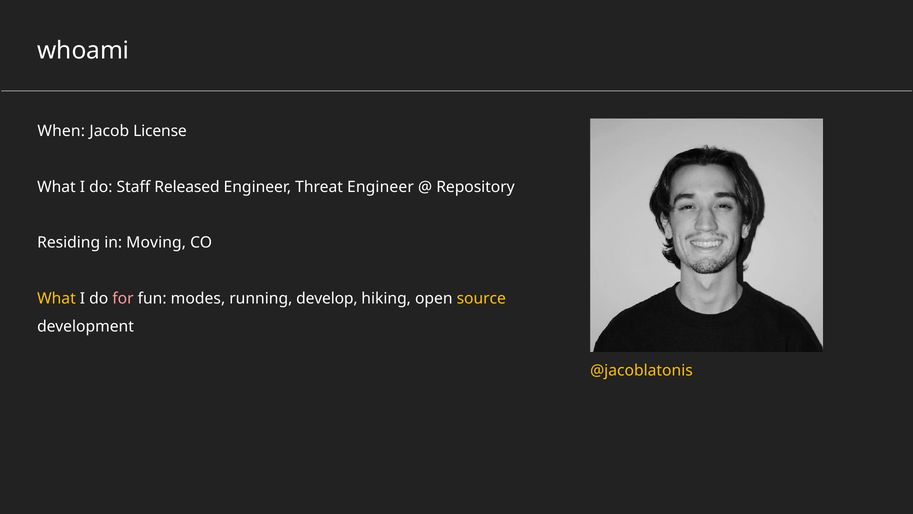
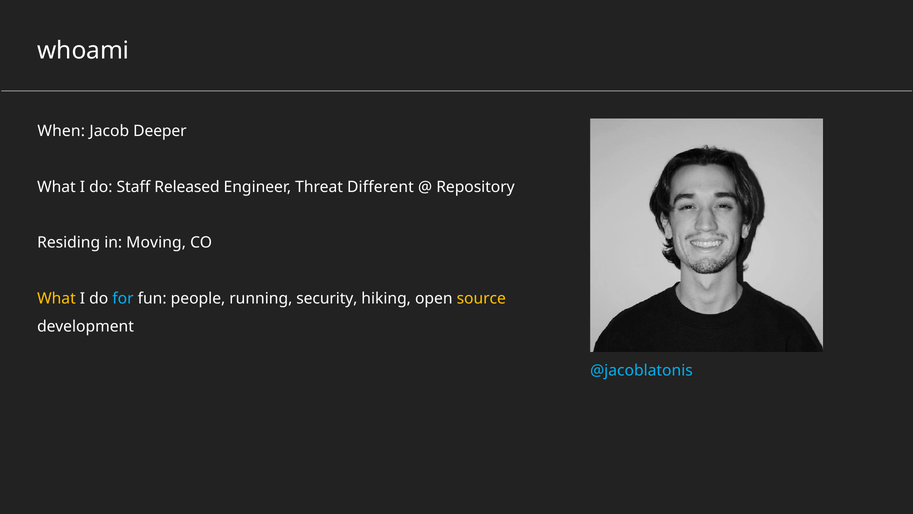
License: License -> Deeper (160, 131)
Threat Engineer: Engineer -> Different (380, 187)
for colour: pink -> light blue (123, 298)
modes: modes -> people (198, 298)
develop: develop -> security (327, 298)
@jacoblatonis colour: yellow -> light blue (641, 370)
